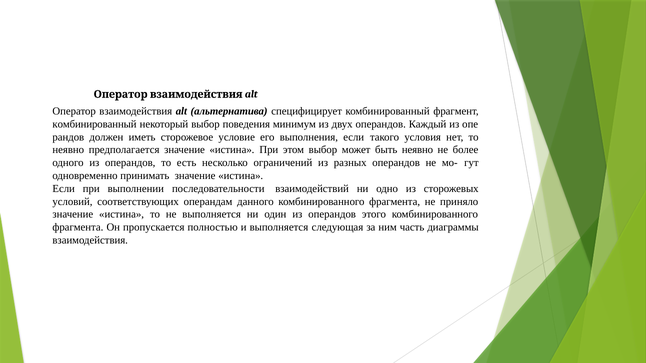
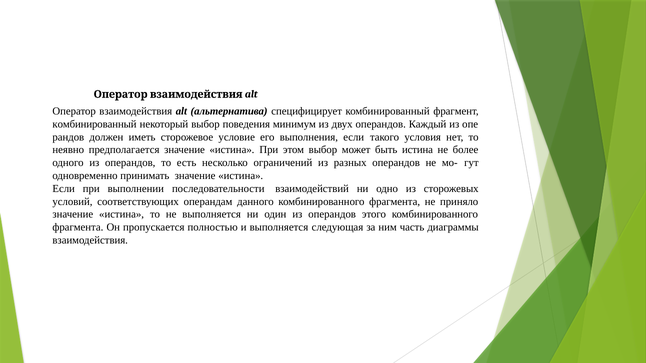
быть неявно: неявно -> истина (418, 150)
